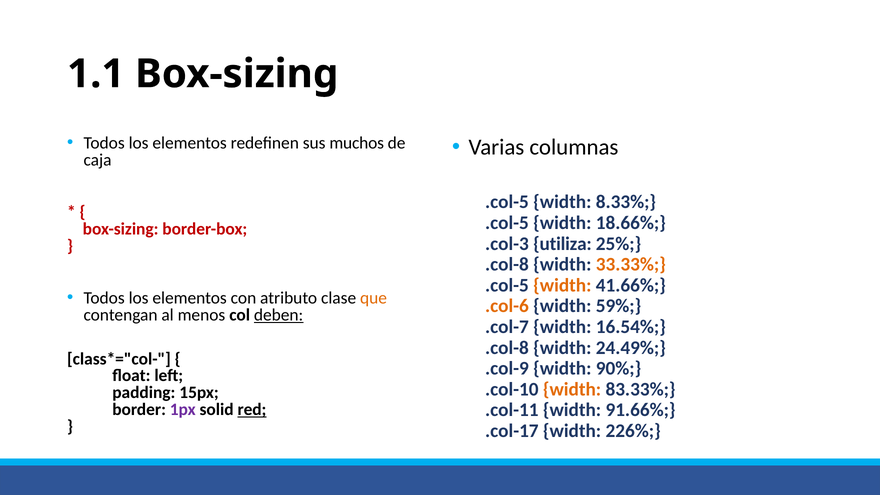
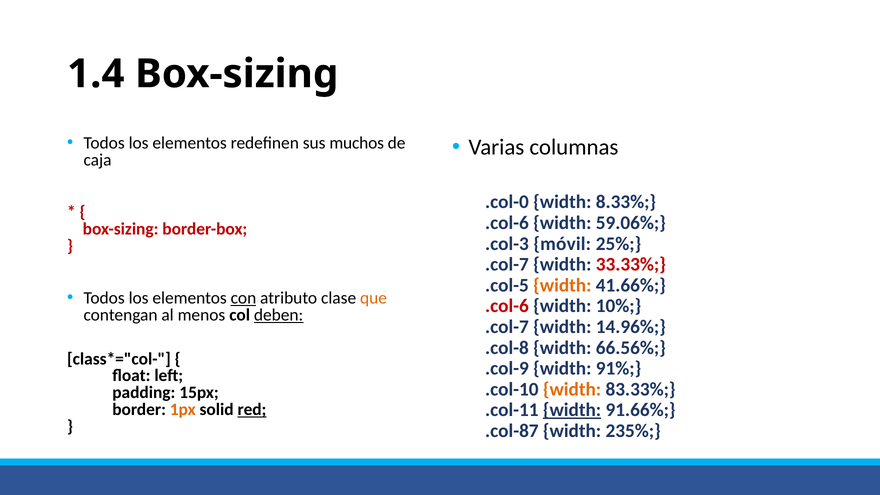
1.1: 1.1 -> 1.4 (96, 74)
.col-5: .col-5 -> .col-0 (507, 202)
.col-5: .col-5 -> .col-6 (507, 223)
18.66%: 18.66% -> 59.06% (631, 223)
utiliza: utiliza -> móvil (562, 244)
.col-8: .col-8 -> .col-7 (507, 265)
33.33% colour: orange -> red (631, 265)
con underline: none -> present (243, 298)
.col-6 colour: orange -> red (507, 306)
59%: 59% -> 10% (618, 306)
16.54%: 16.54% -> 14.96% (631, 327)
24.49%: 24.49% -> 66.56% (631, 348)
90%: 90% -> 91% (618, 368)
width underline: none -> present (572, 410)
1px colour: purple -> orange (183, 410)
.col-17: .col-17 -> .col-87 (512, 431)
226%: 226% -> 235% (633, 431)
